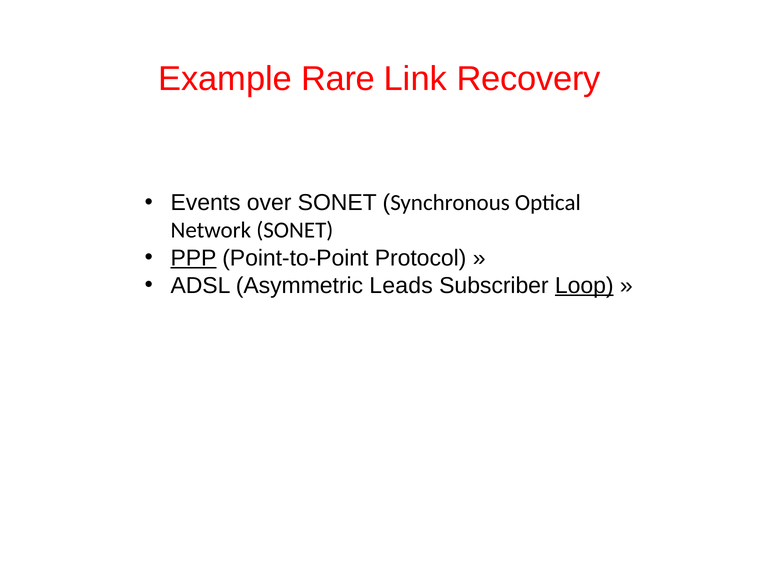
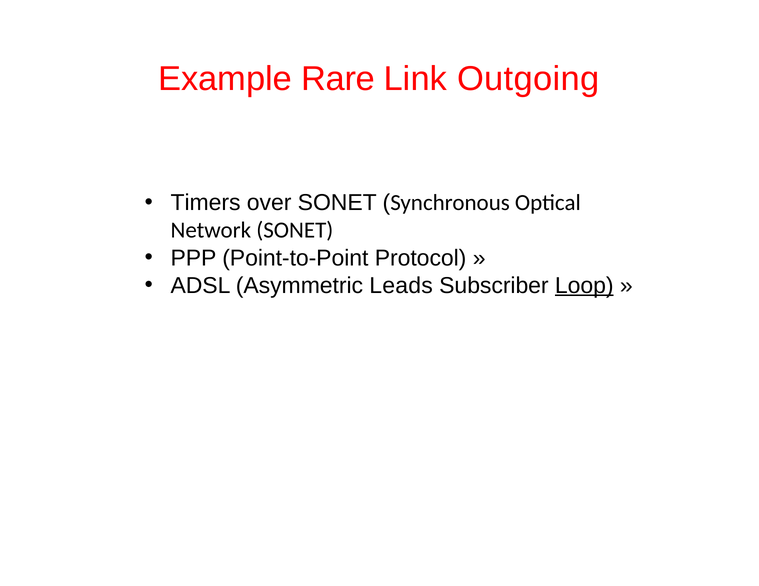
Recovery: Recovery -> Outgoing (528, 79)
Events: Events -> Timers (206, 203)
PPP underline: present -> none (193, 258)
